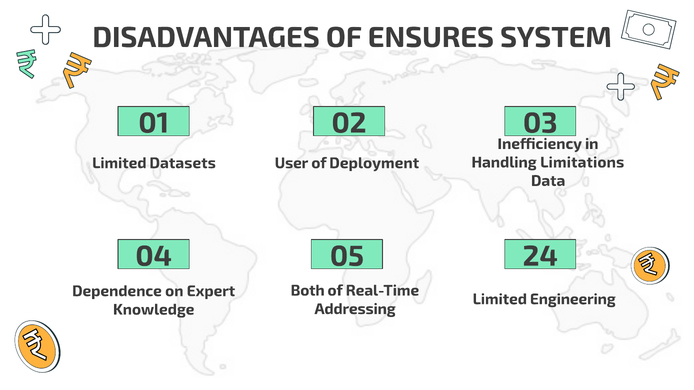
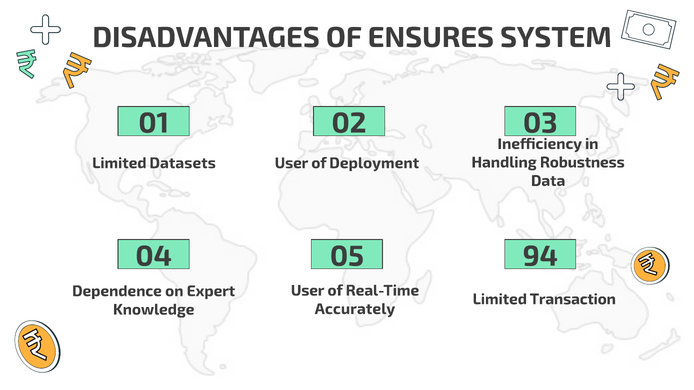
Limitations: Limitations -> Robustness (582, 162)
24: 24 -> 94 (540, 256)
Both: Both -> User (308, 291)
Engineering: Engineering -> Transaction (573, 299)
Addressing: Addressing -> Accurately (355, 309)
